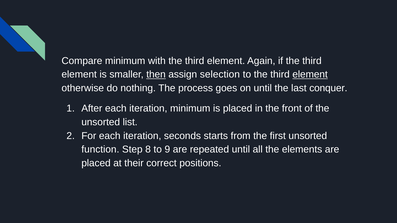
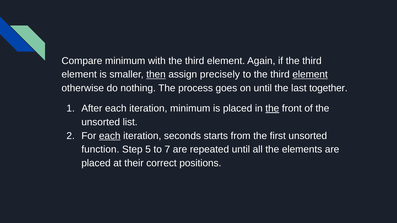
selection: selection -> precisely (220, 75)
conquer: conquer -> together (328, 88)
the underline: none -> present (272, 109)
each underline: none -> present (110, 136)
8: 8 -> 5 (148, 150)
9: 9 -> 7 (167, 150)
